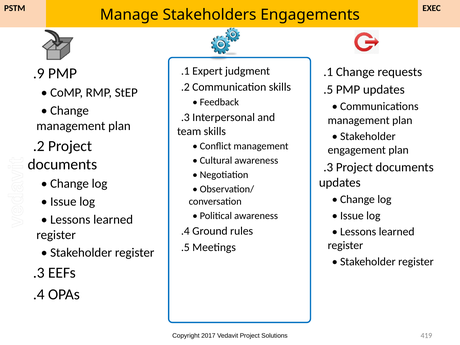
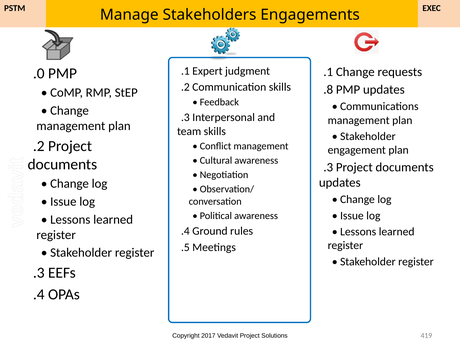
.9: .9 -> .0 (39, 74)
.5: .5 -> .8 (328, 90)
